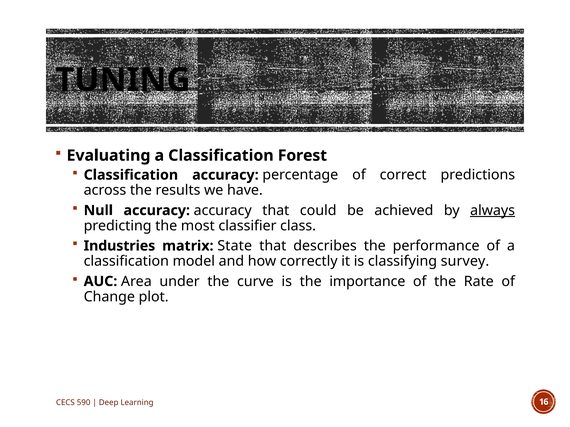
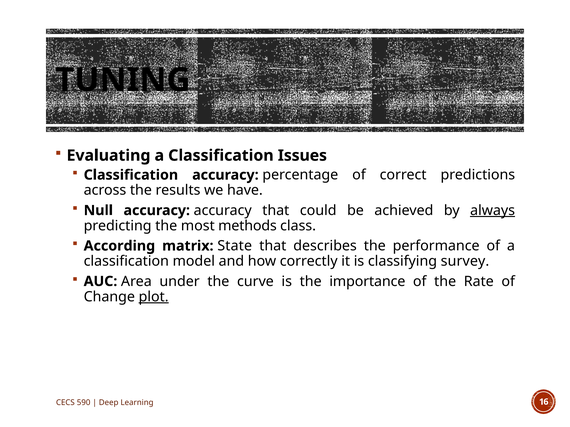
Forest: Forest -> Issues (302, 156)
classifier: classifier -> methods (248, 226)
Industries: Industries -> According (119, 246)
plot underline: none -> present (154, 297)
